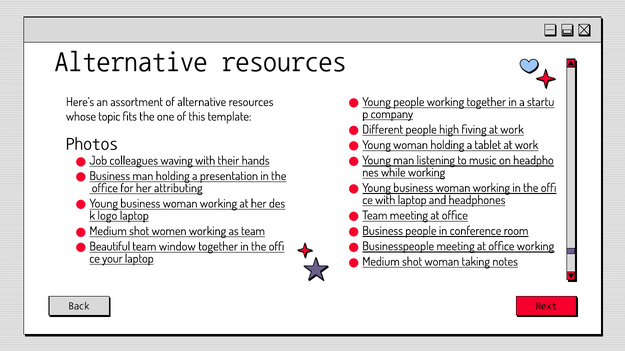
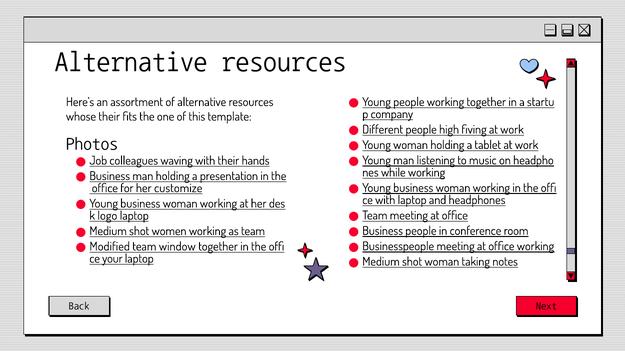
whose topic: topic -> their (109, 117)
attributing: attributing -> customize (178, 189)
Beautiful: Beautiful -> Modified (110, 247)
